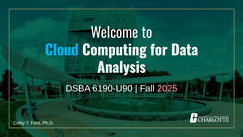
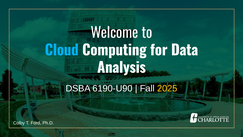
2025 colour: pink -> yellow (167, 88)
